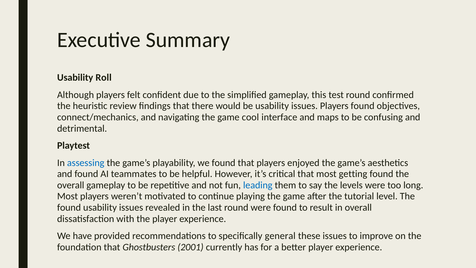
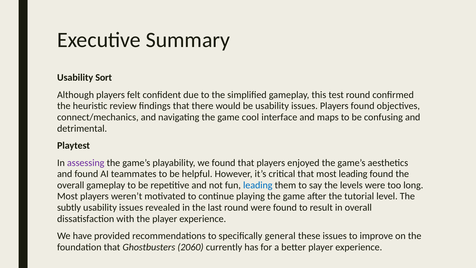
Roll: Roll -> Sort (104, 78)
assessing colour: blue -> purple (86, 163)
most getting: getting -> leading (353, 174)
found: found -> subtly (69, 207)
2001: 2001 -> 2060 (191, 247)
